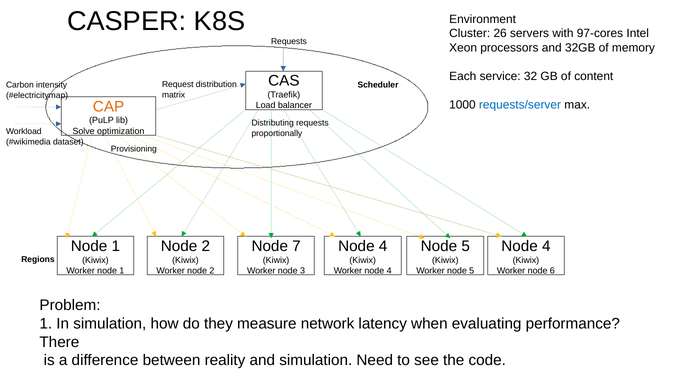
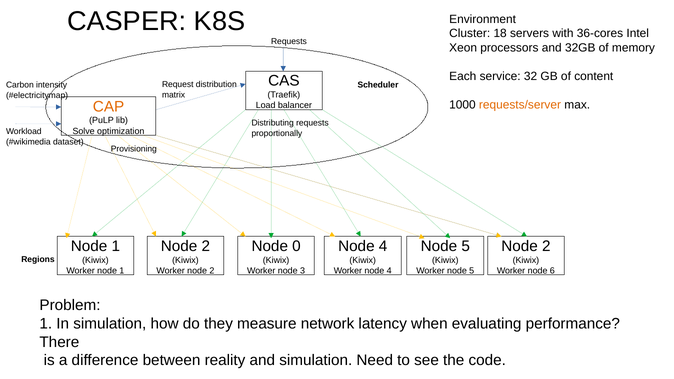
26: 26 -> 18 (500, 33)
97-cores: 97-cores -> 36-cores (600, 33)
requests/server colour: blue -> orange (520, 105)
7: 7 -> 0 (296, 246)
4: 4 -> 2 (546, 246)
